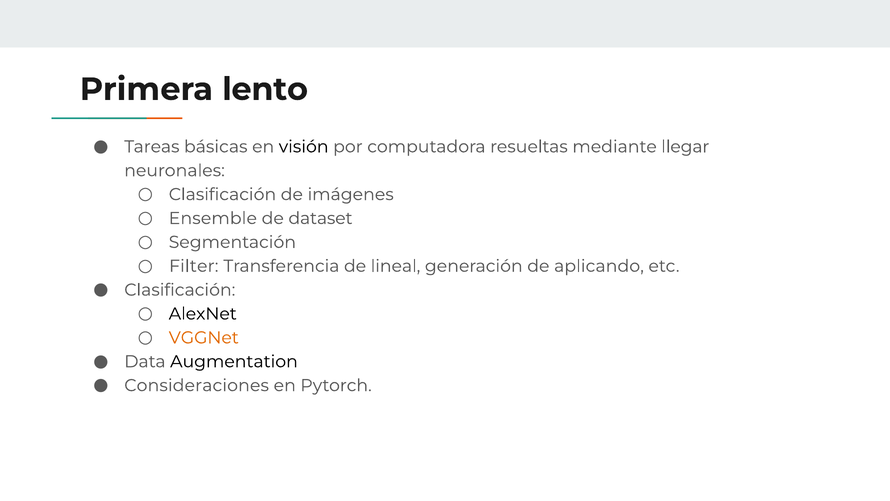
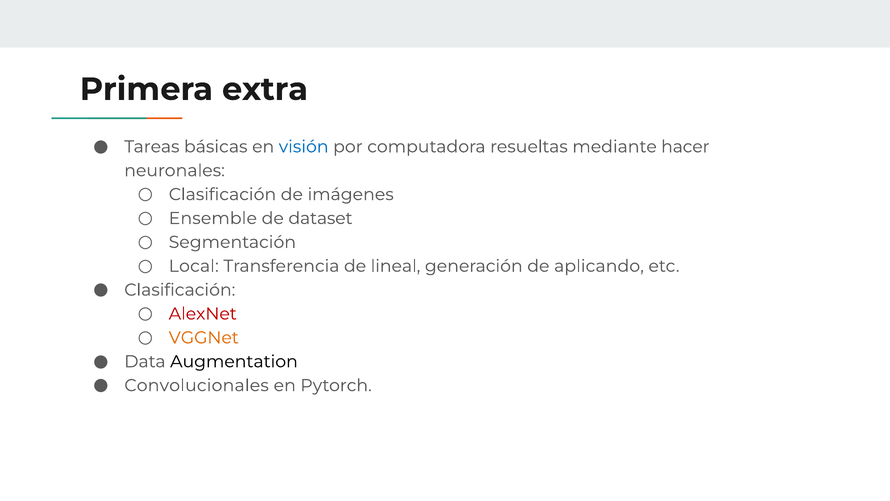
lento: lento -> extra (265, 89)
visión colour: black -> blue (304, 147)
llegar: llegar -> hacer (685, 147)
Filter: Filter -> Local (194, 266)
AlexNet colour: black -> red (203, 314)
Consideraciones: Consideraciones -> Convolucionales (197, 385)
